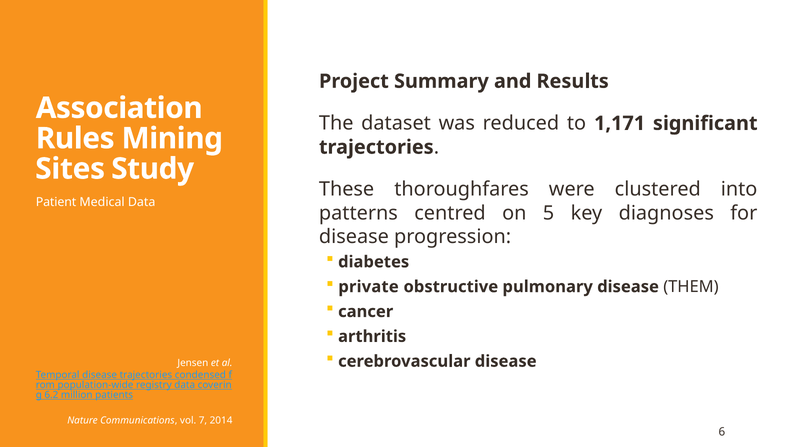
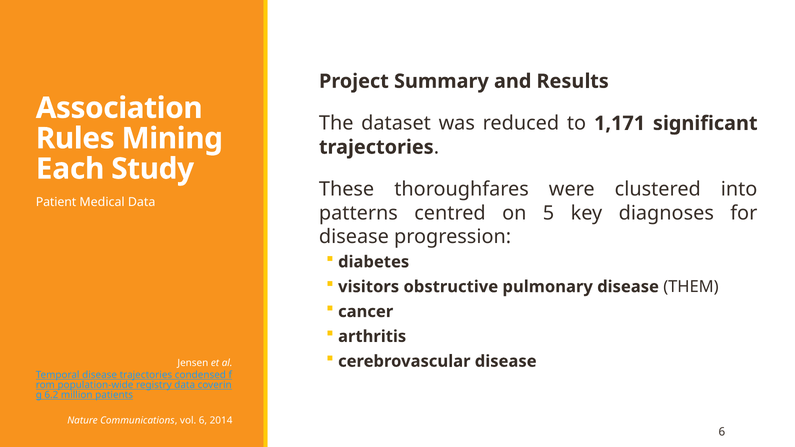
Sites: Sites -> Each (70, 169)
private: private -> visitors (369, 287)
vol 7: 7 -> 6 (203, 420)
